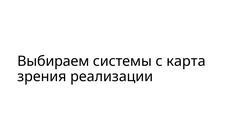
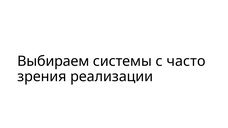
карта: карта -> часто (186, 61)
